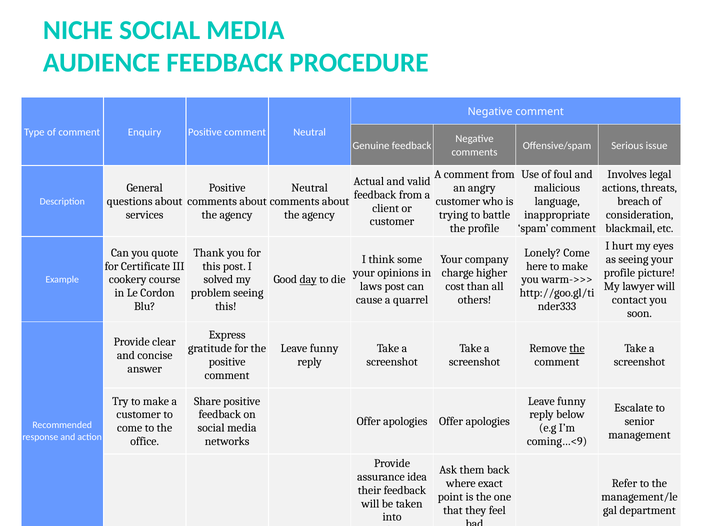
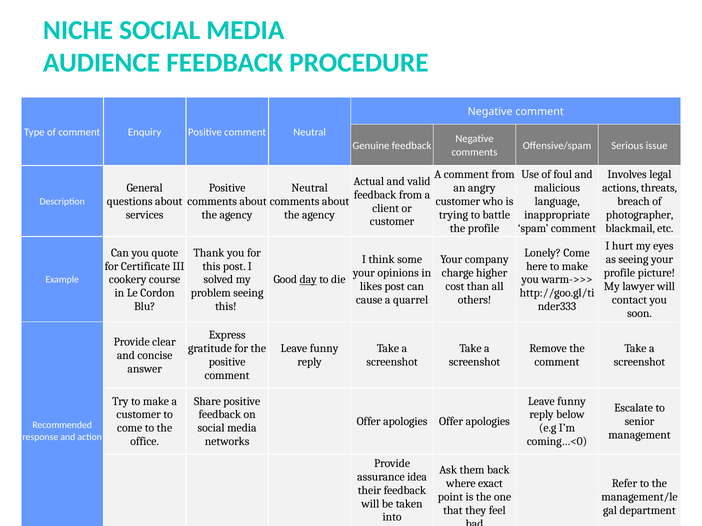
consideration: consideration -> photographer (640, 215)
laws: laws -> likes (371, 287)
the underline: present -> none (577, 349)
coming…<9: coming…<9 -> coming…<0 (557, 442)
